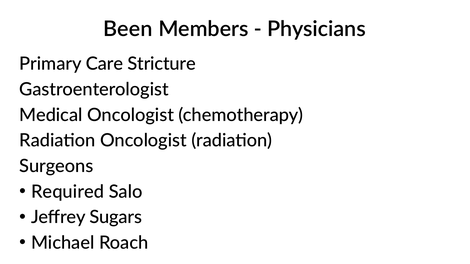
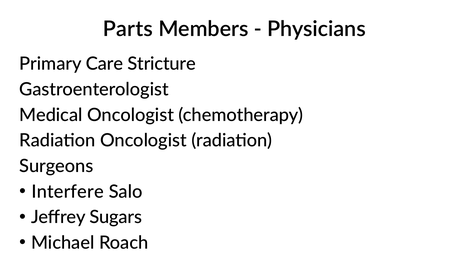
Been: Been -> Parts (128, 29)
Required: Required -> Interfere (68, 192)
